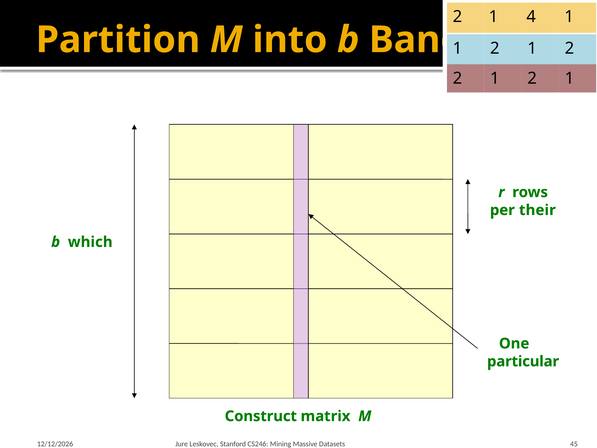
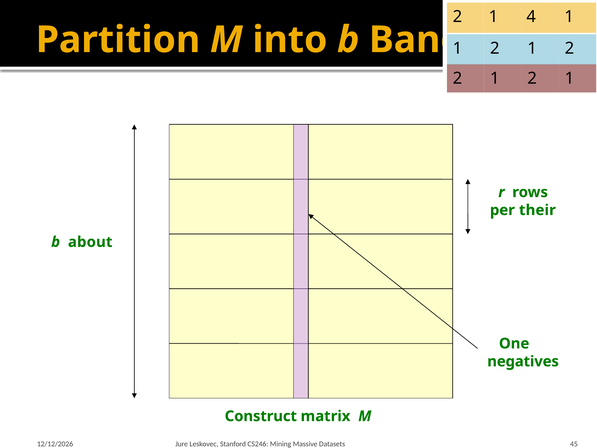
which: which -> about (90, 242)
particular: particular -> negatives (523, 361)
